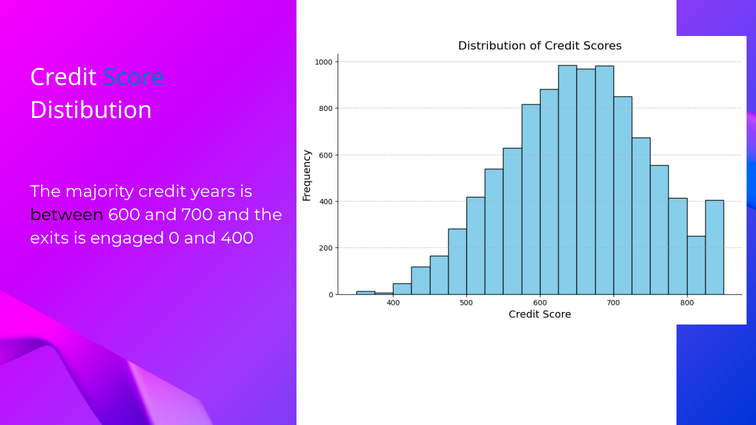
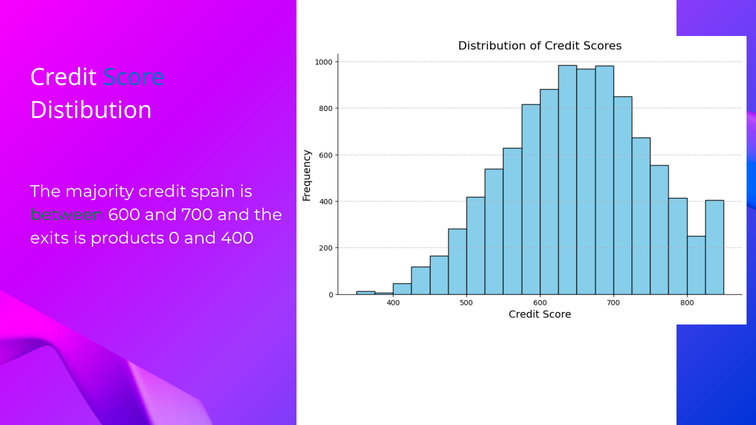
years: years -> spain (213, 191)
between colour: black -> green (67, 215)
engaged: engaged -> products (127, 238)
